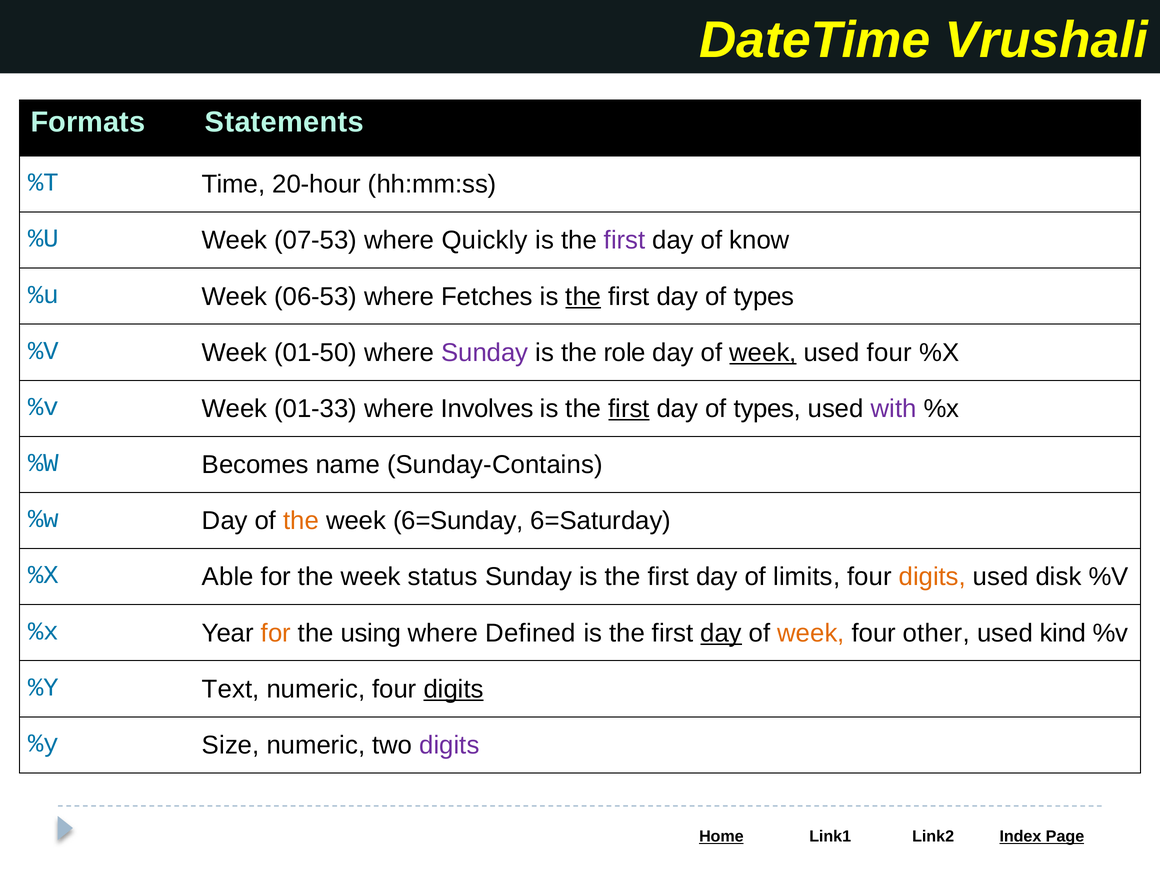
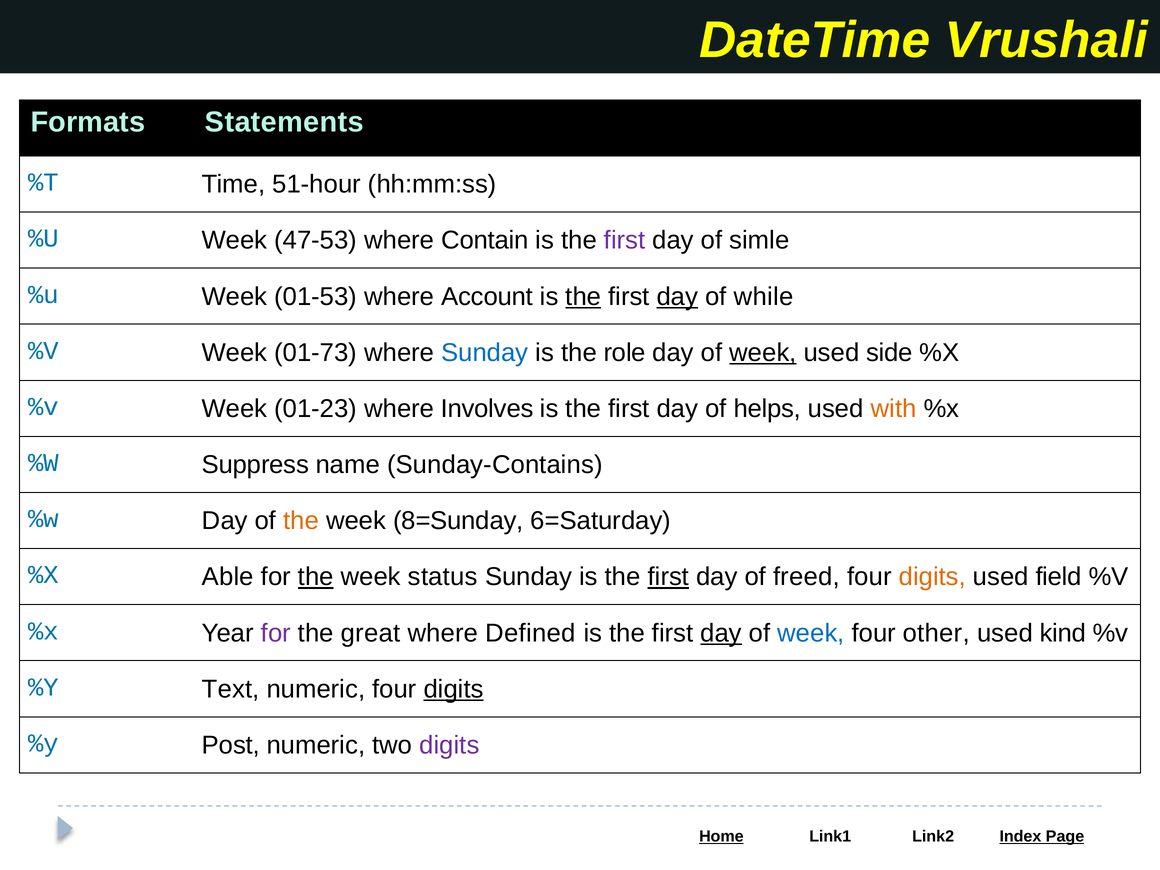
20-hour: 20-hour -> 51-hour (317, 184)
07-53: 07-53 -> 47-53 (316, 240)
Quickly: Quickly -> Contain (485, 240)
know: know -> simle (759, 240)
06-53: 06-53 -> 01-53 (316, 297)
Fetches: Fetches -> Account (487, 297)
day underline: none -> present (677, 297)
types: types -> while (764, 297)
01-50: 01-50 -> 01-73 (316, 353)
Sunday colour: purple -> blue (485, 353)
used four: four -> side (889, 353)
01-33: 01-33 -> 01-23 (316, 409)
first underline: present -> none (629, 409)
types: types -> helps (767, 409)
with colour: purple -> orange (894, 409)
Becomes: Becomes -> Suppress (255, 465)
6=Sunday: 6=Sunday -> 8=Sunday (458, 521)
the underline: none -> present (316, 577)
first underline: none -> present (668, 577)
limits: limits -> freed (807, 577)
disk: disk -> field (1059, 577)
for colour: orange -> purple (276, 633)
using: using -> great (371, 633)
week colour: orange -> blue (811, 633)
Size: Size -> Post (231, 745)
